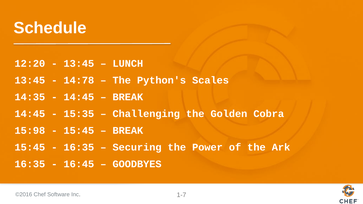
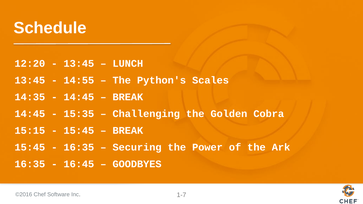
14:78: 14:78 -> 14:55 (79, 80)
15:98: 15:98 -> 15:15 (30, 131)
